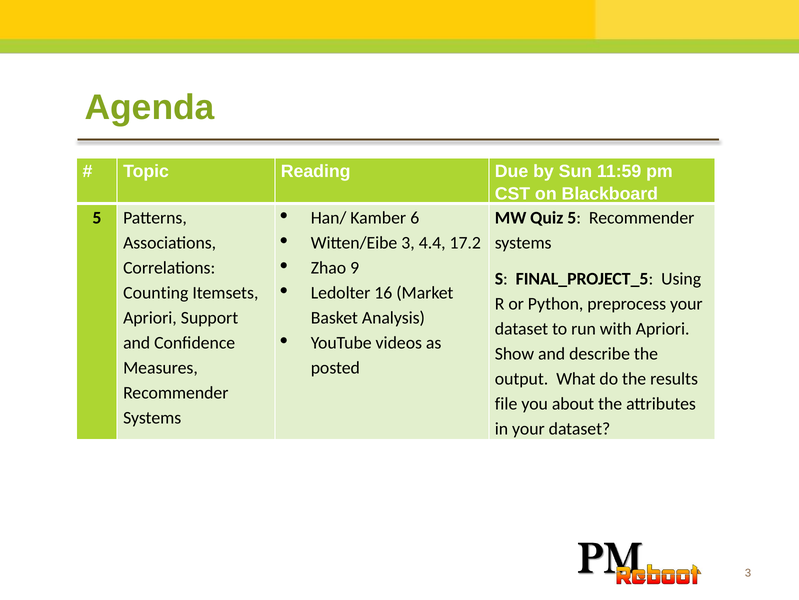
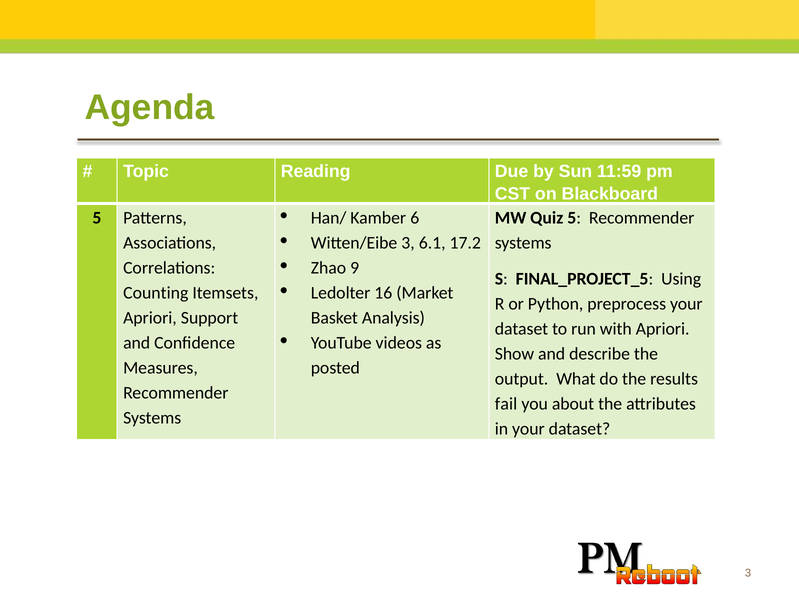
4.4: 4.4 -> 6.1 (432, 243)
file: file -> fail (506, 403)
